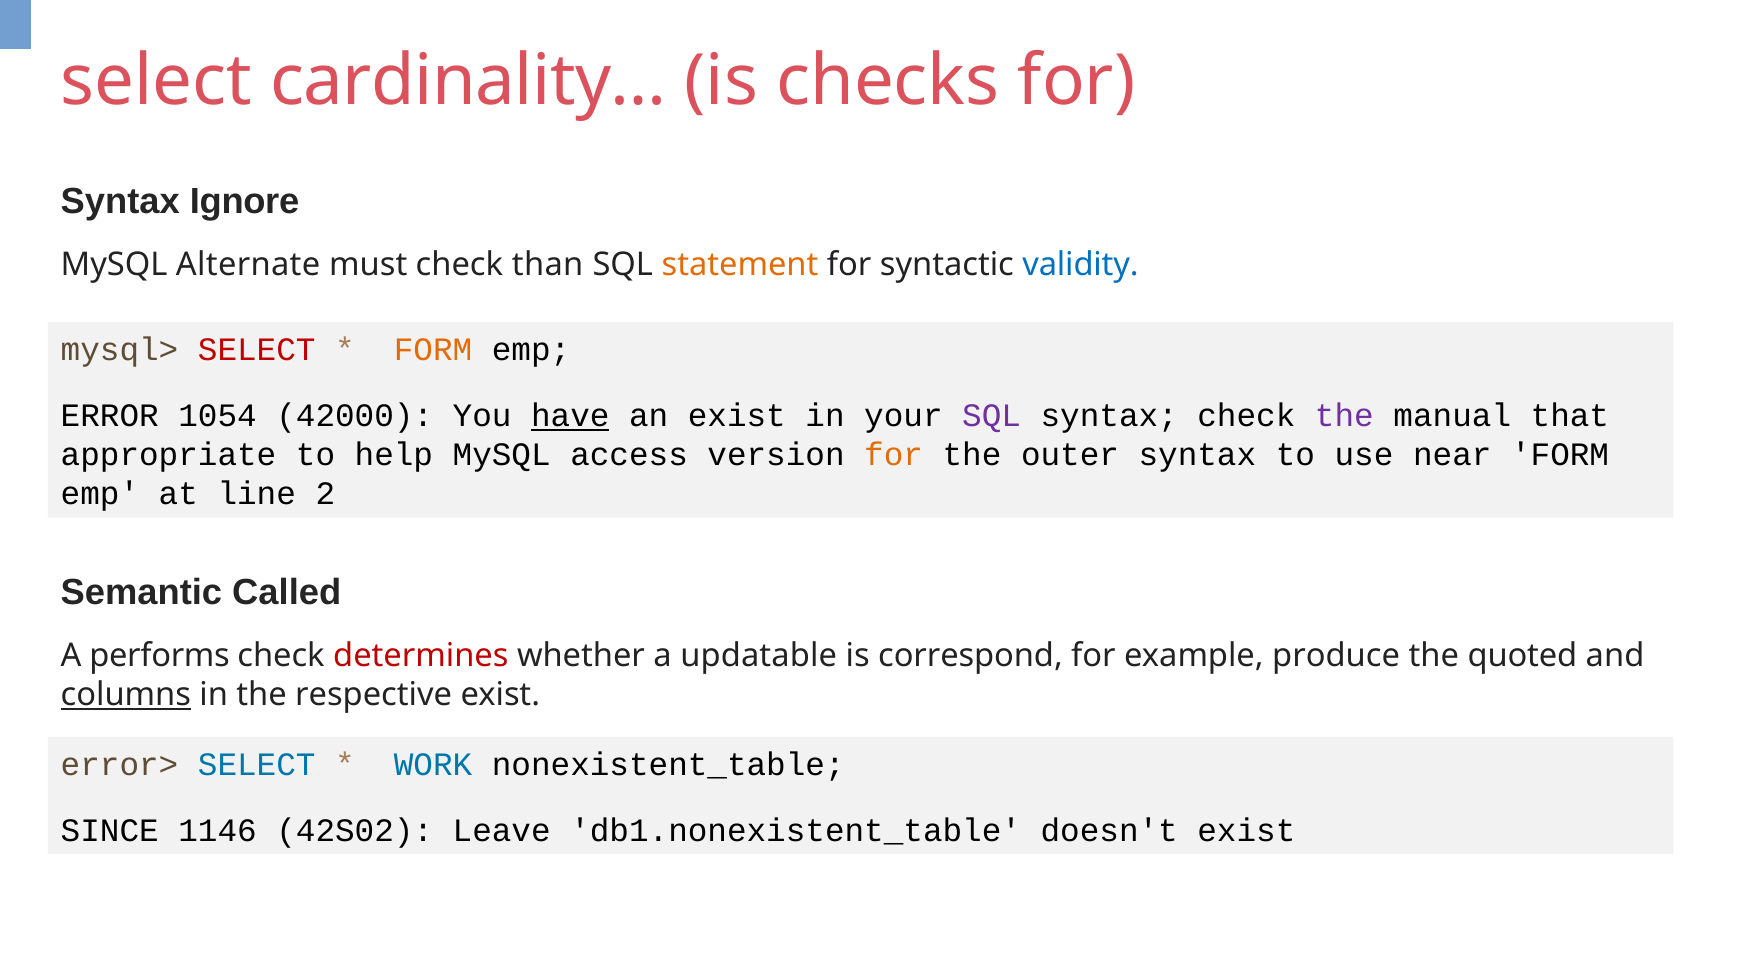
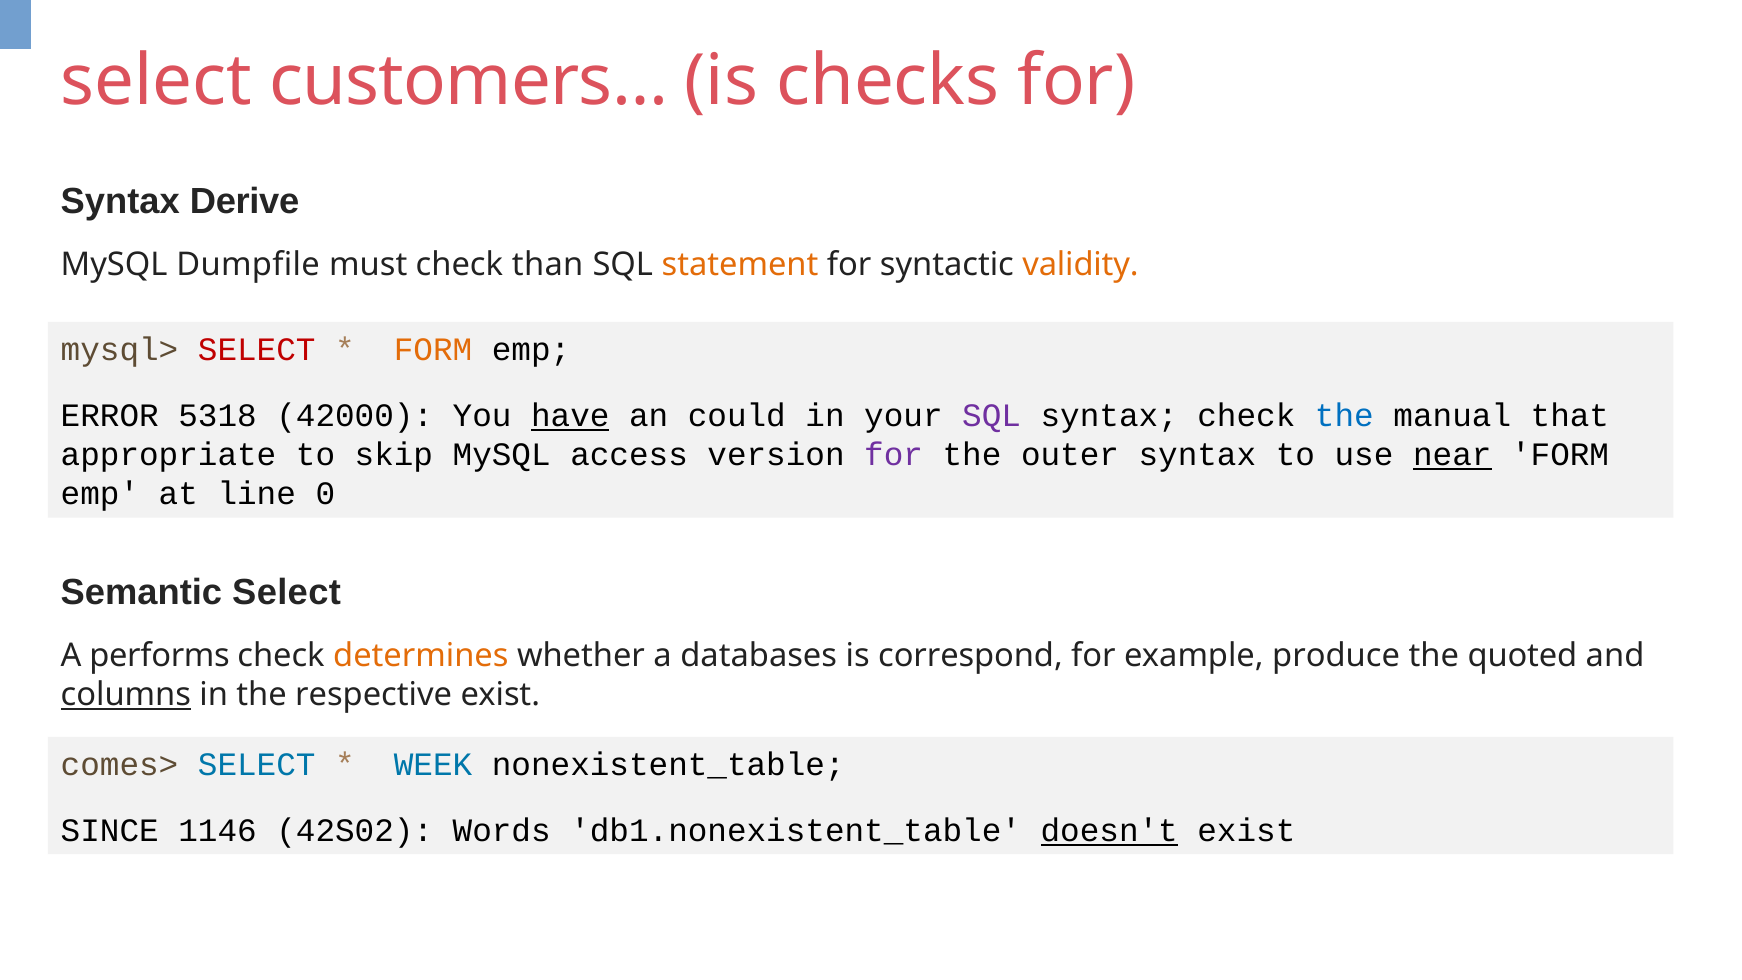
cardinality…: cardinality… -> customers… (469, 81)
Ignore: Ignore -> Derive (245, 202)
Alternate: Alternate -> Dumpfile (248, 265)
validity colour: blue -> orange (1080, 265)
1054: 1054 -> 5318 (218, 415)
an exist: exist -> could (737, 415)
the colour: purple -> blue (1344, 415)
help: help -> skip (394, 455)
for colour: orange -> purple (894, 455)
near underline: none -> present (1452, 455)
2: 2 -> 0 (325, 494)
Semantic Called: Called -> Select (287, 593)
determines colour: red -> orange (421, 656)
updatable: updatable -> databases (759, 656)
error>: error> -> comes> (120, 765)
WORK: WORK -> WEEK (433, 765)
Leave: Leave -> Words (502, 830)
doesn't underline: none -> present (1109, 830)
